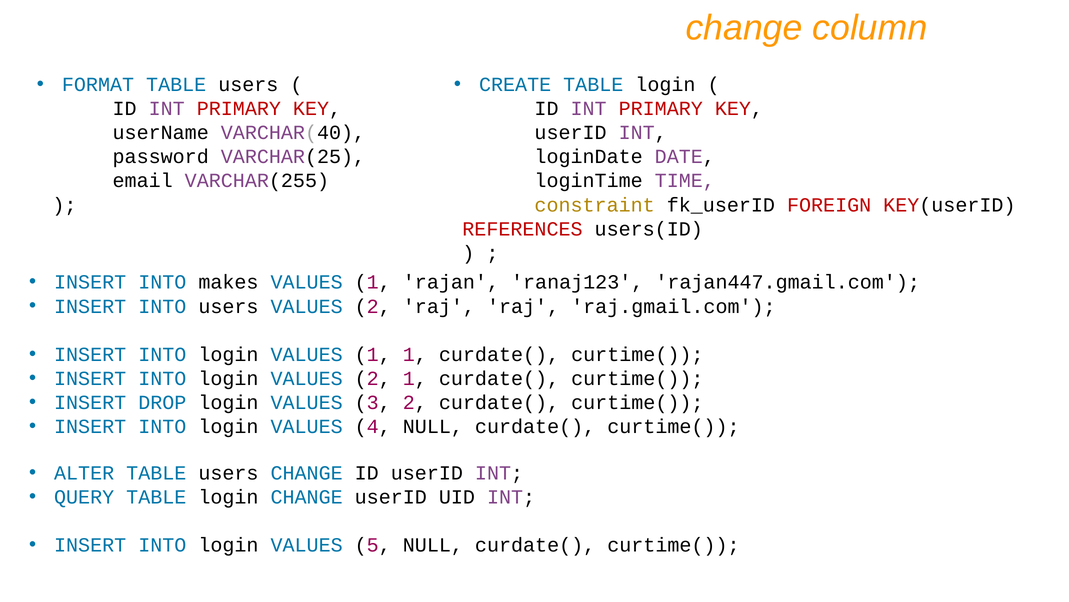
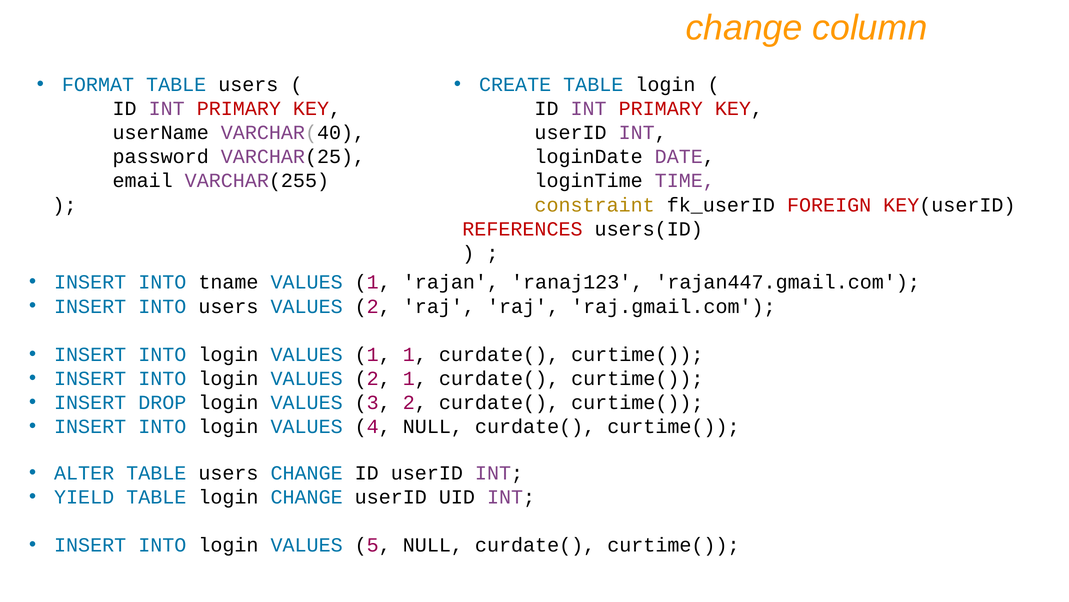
makes: makes -> tname (228, 282)
QUERY: QUERY -> YIELD (84, 497)
